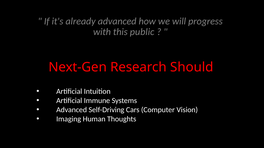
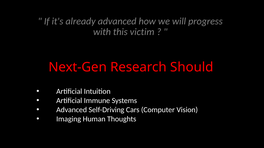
public: public -> victim (142, 32)
